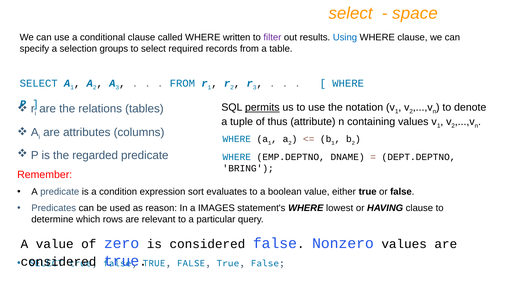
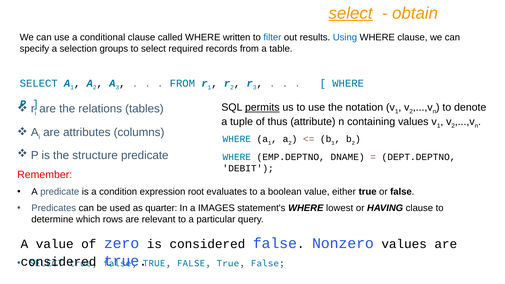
select underline: none -> present (351, 13)
space: space -> obtain (415, 13)
filter colour: purple -> blue (272, 37)
regarded: regarded -> structure (95, 155)
BRING: BRING -> DEBIT (248, 169)
sort: sort -> root (196, 192)
reason: reason -> quarter (161, 208)
